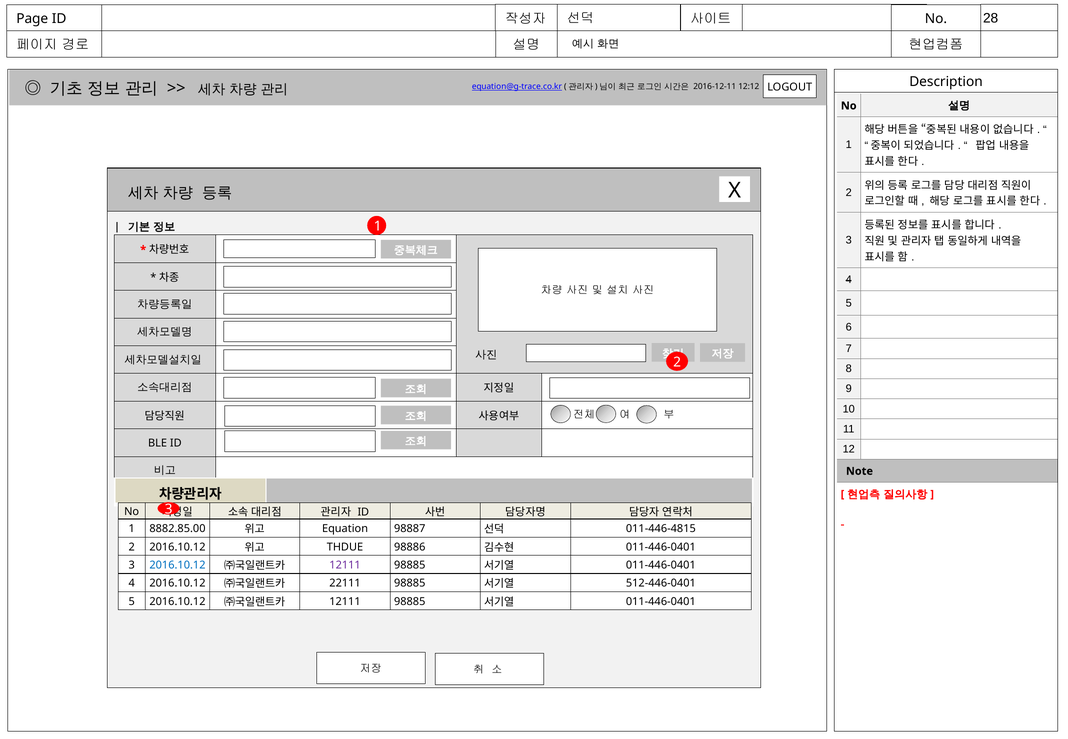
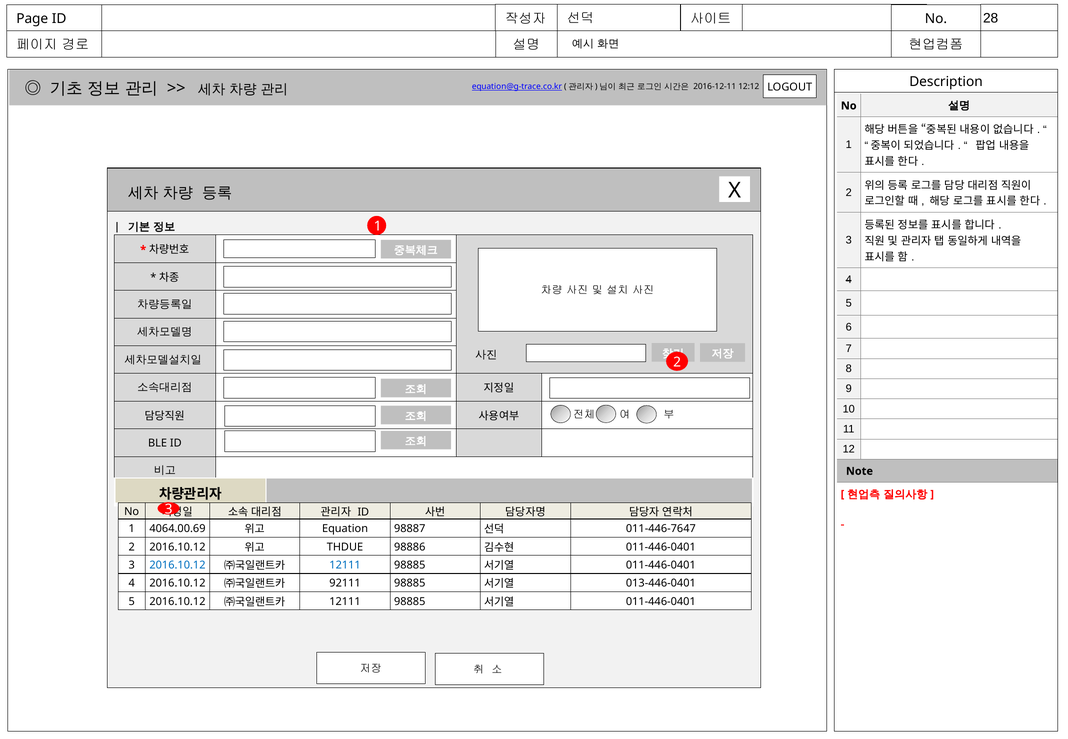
8882.85.00: 8882.85.00 -> 4064.00.69 (177, 529)
011-446-4815: 011-446-4815 -> 011-446-7647 (661, 529)
12111 colour: purple -> blue (345, 565)
22111: 22111 -> 92111 (345, 584)
512-446-0401: 512-446-0401 -> 013-446-0401 (661, 584)
